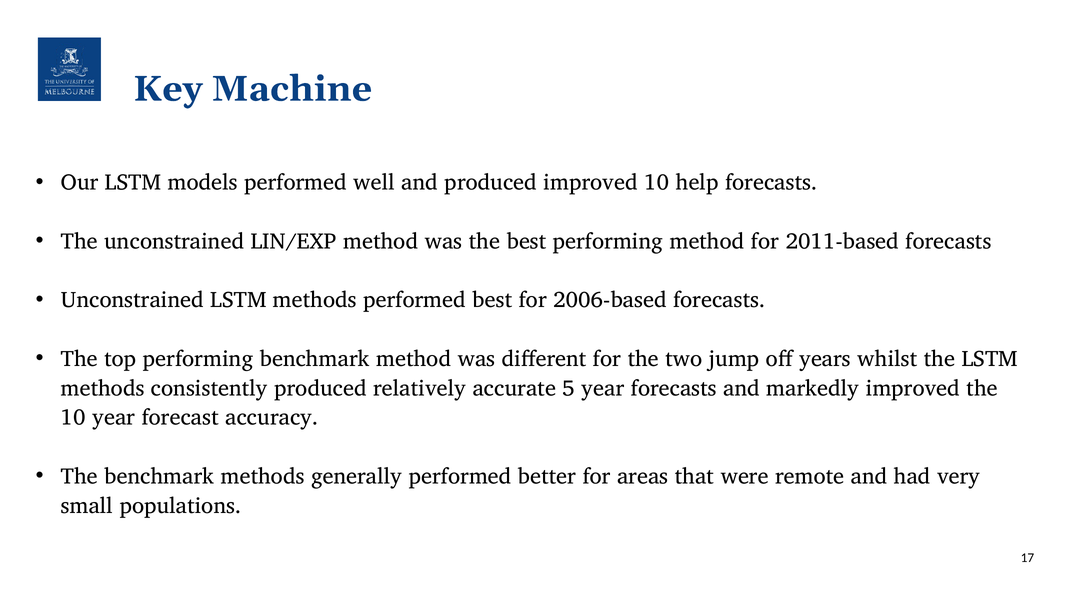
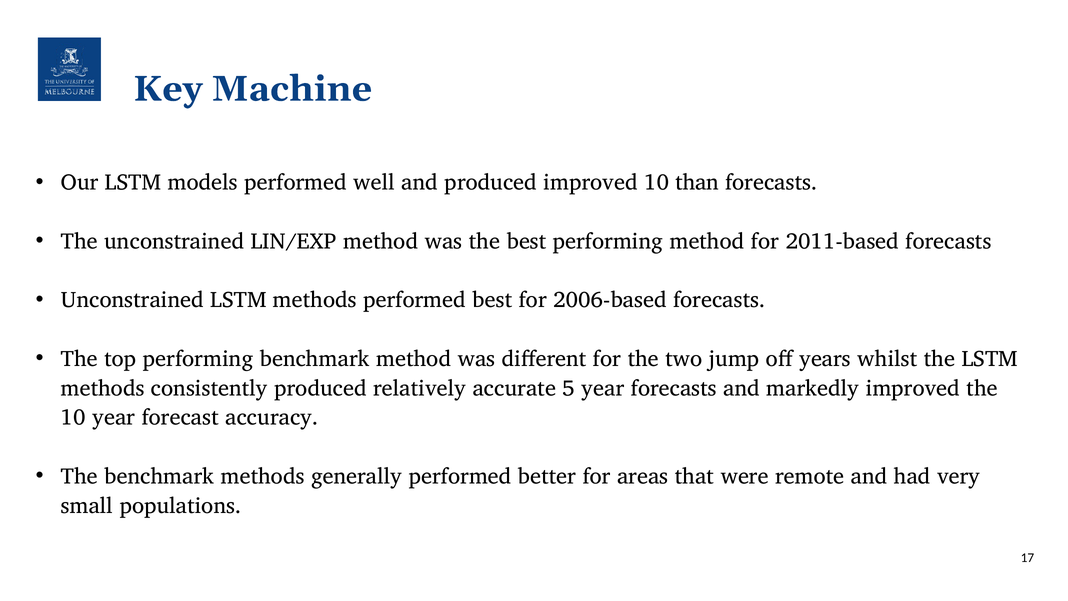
help: help -> than (697, 183)
